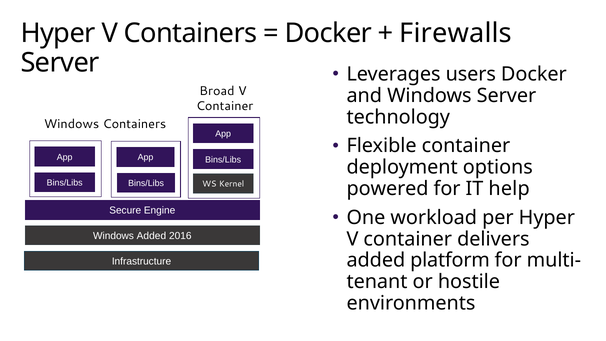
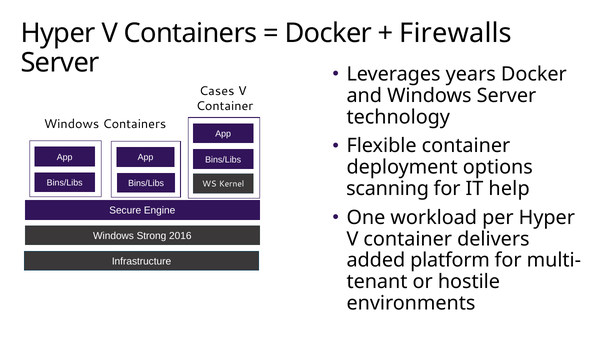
users: users -> years (471, 74)
Broad: Broad -> Cases (217, 91)
powered: powered -> scanning (388, 189)
Windows Added: Added -> Strong (151, 236)
